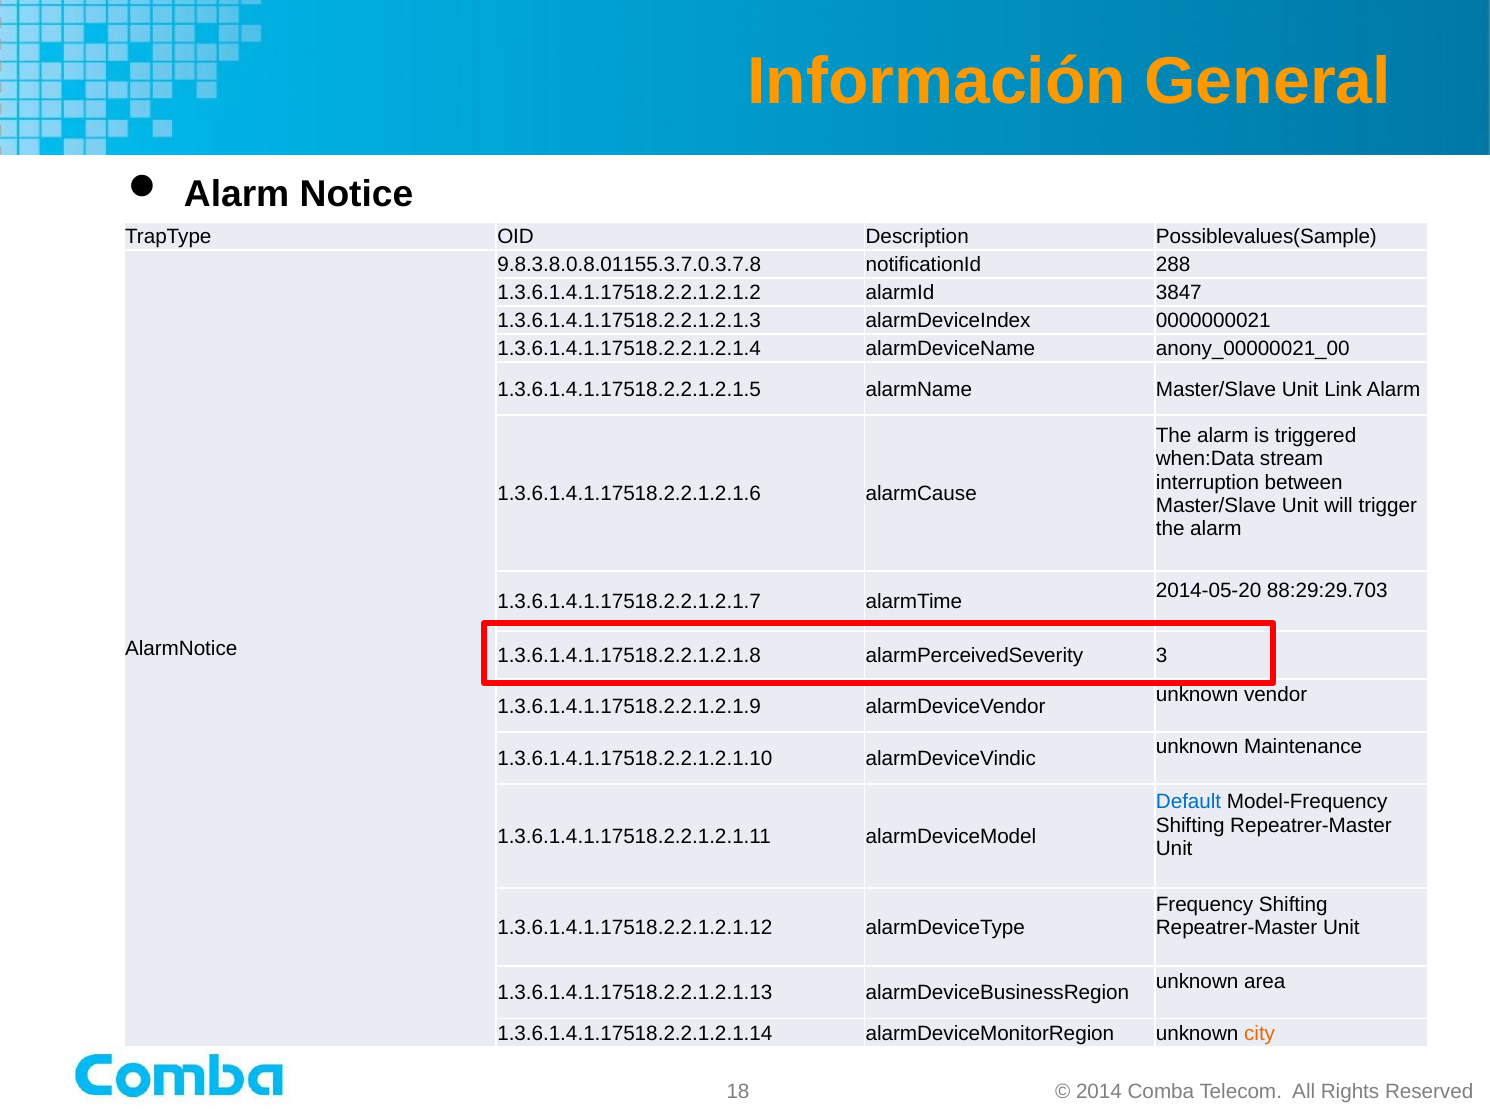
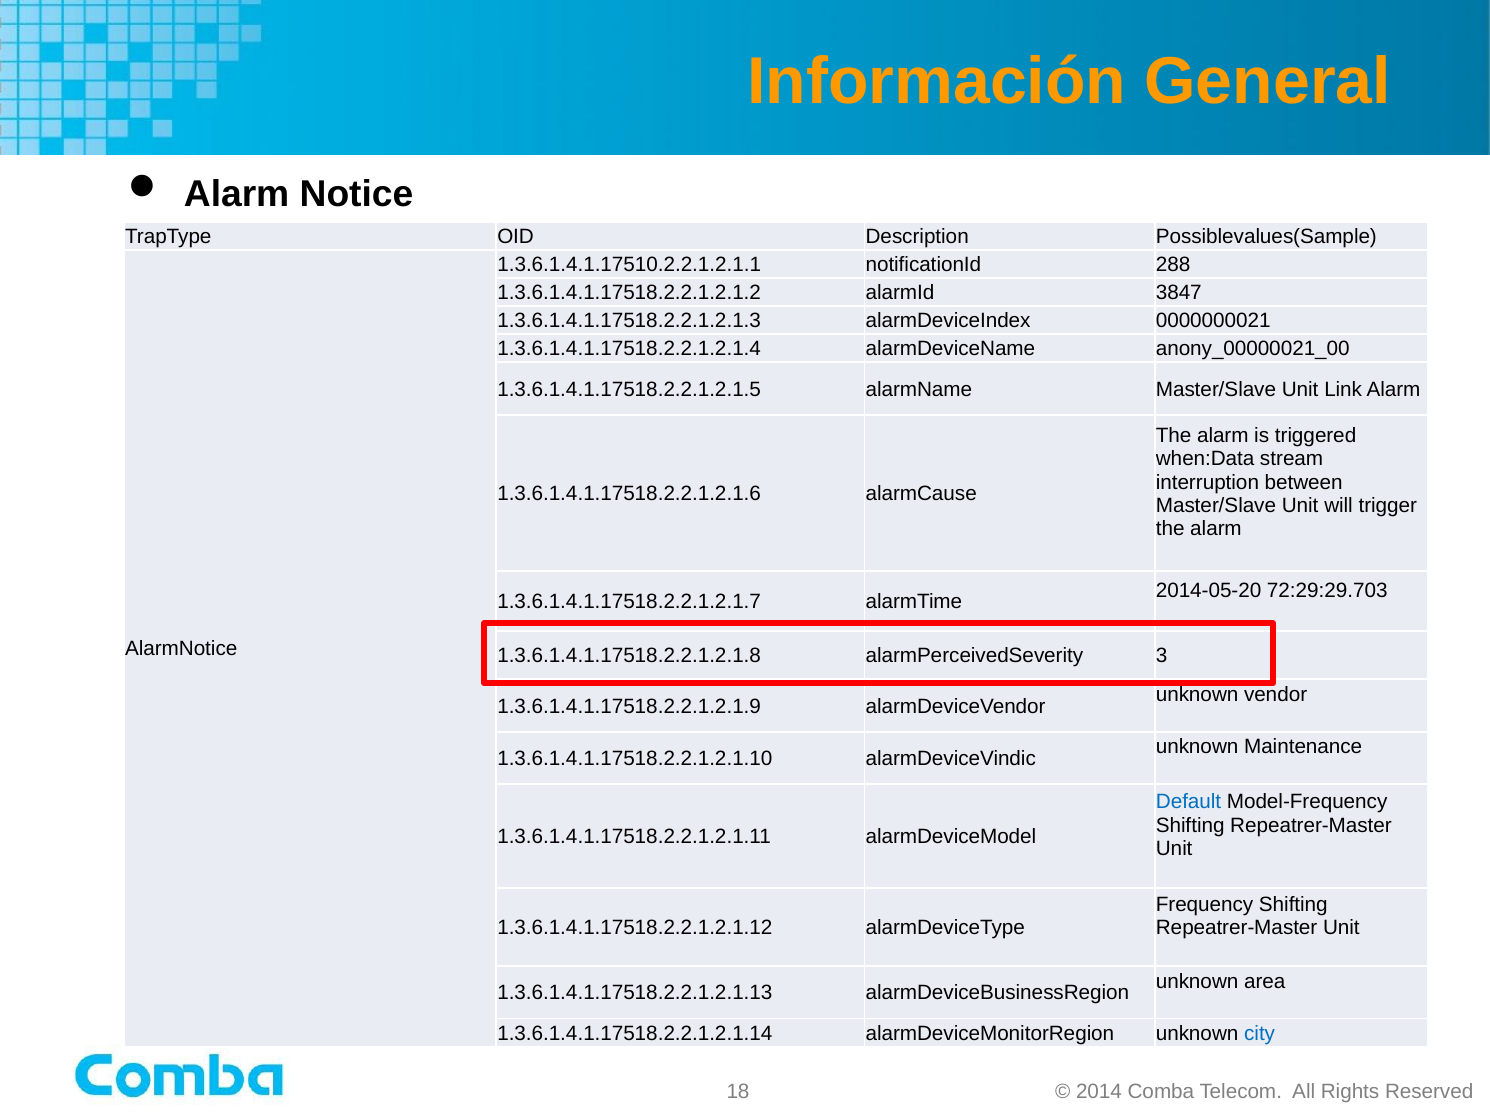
9.8.3.8.0.8.01155.3.7.0.3.7.8: 9.8.3.8.0.8.01155.3.7.0.3.7.8 -> 1.3.6.1.4.1.17510.2.2.1.2.1.1 (629, 265)
88:29:29.703: 88:29:29.703 -> 72:29:29.703 (1327, 590)
city colour: orange -> blue (1260, 1033)
